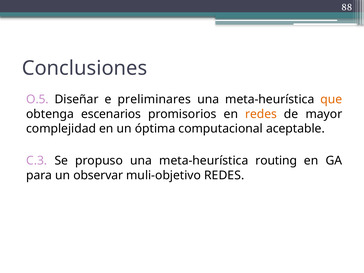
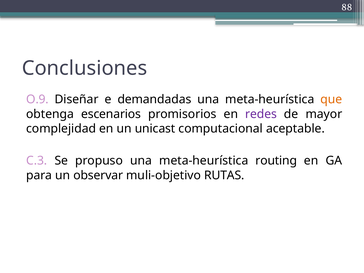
O.5: O.5 -> O.9 (37, 99)
preliminares: preliminares -> demandadas (154, 99)
redes colour: orange -> purple (261, 114)
óptima: óptima -> unicast (155, 129)
muli-objetivo REDES: REDES -> RUTAS (224, 175)
